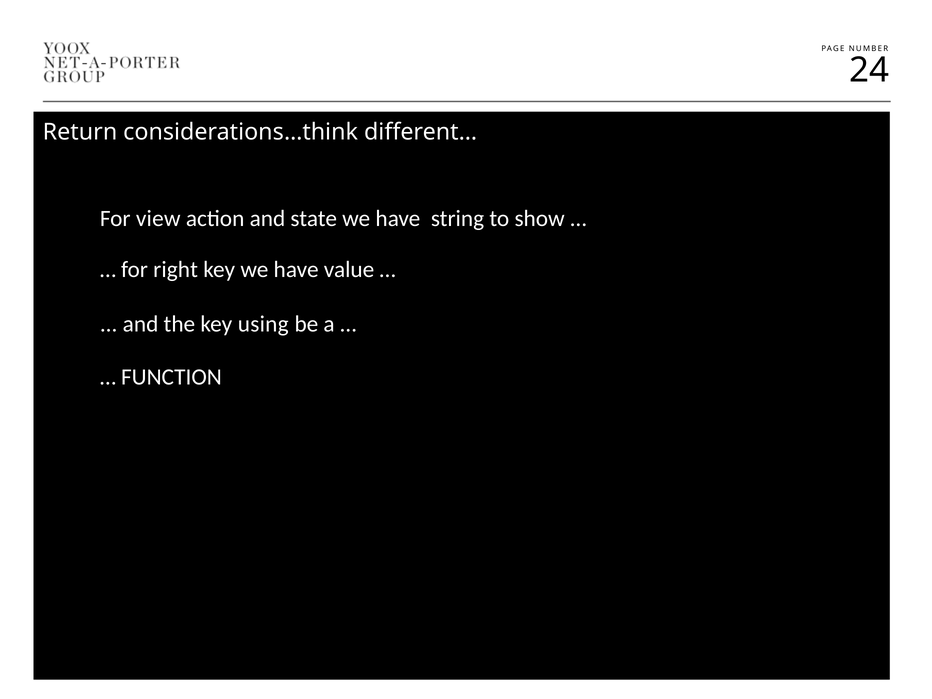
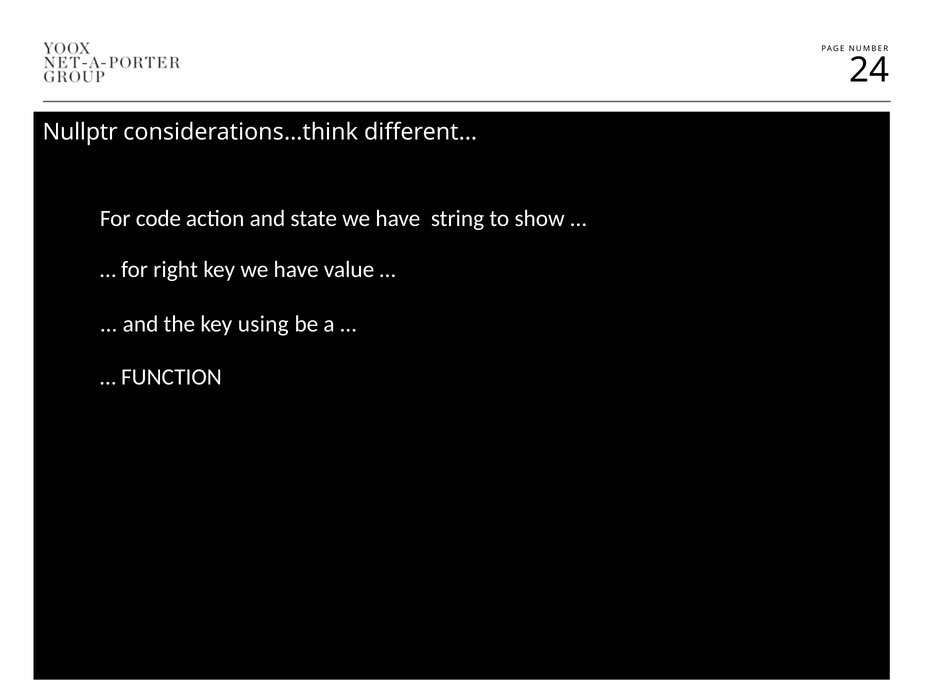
Return: Return -> Nullptr (80, 132)
view: view -> code (158, 219)
